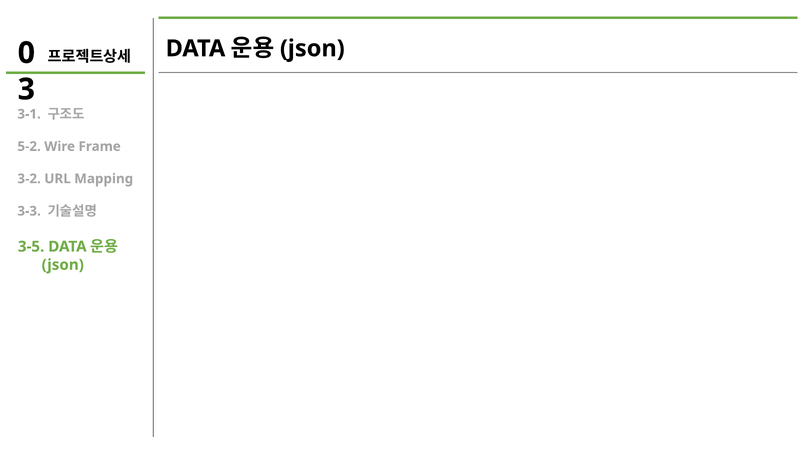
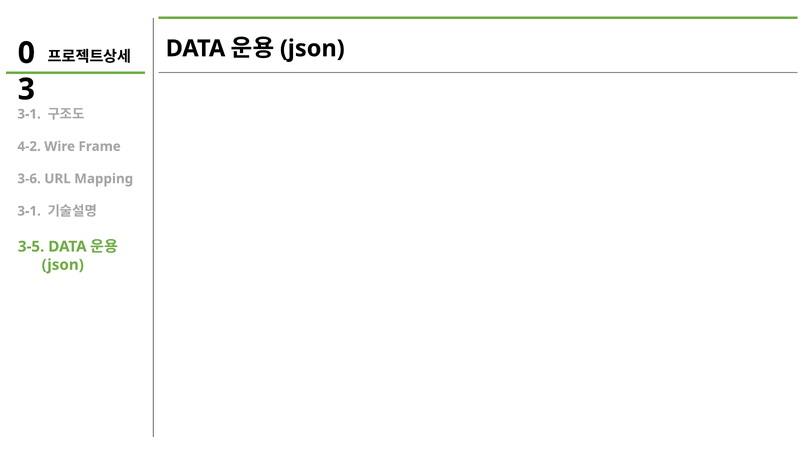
5-2: 5-2 -> 4-2 (29, 146)
3-2: 3-2 -> 3-6 (29, 179)
3-3: 3-3 -> 3-1 (29, 211)
